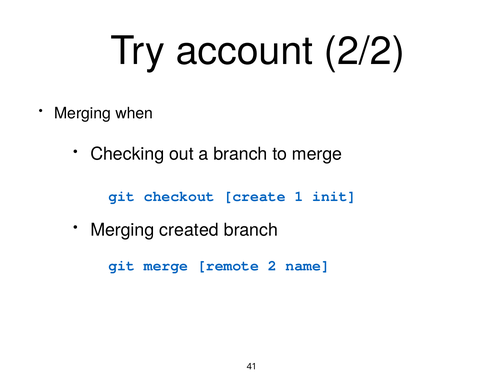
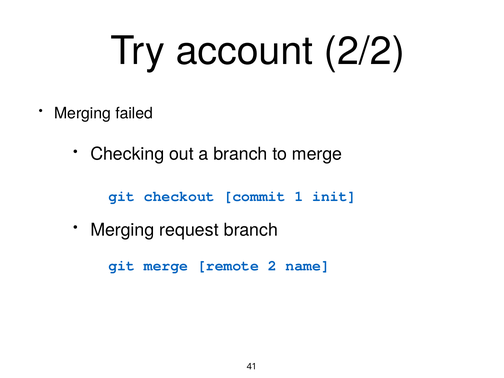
when: when -> failed (134, 113)
create: create -> commit (255, 196)
created: created -> request (189, 230)
